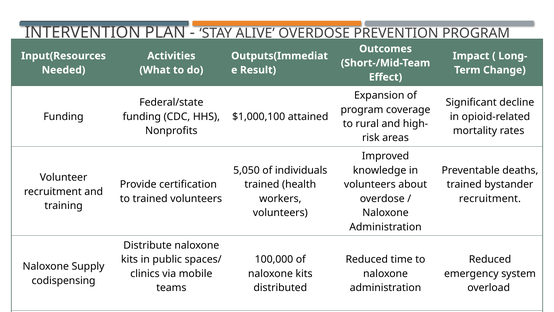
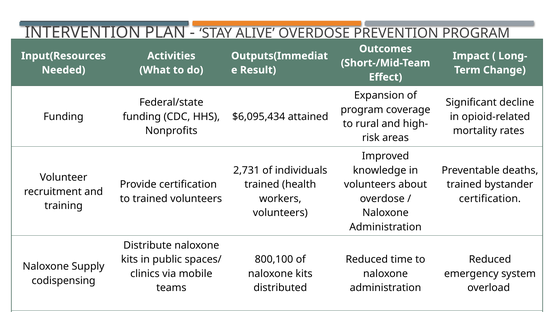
$1,000,100: $1,000,100 -> $6,095,434 (259, 117)
5,050: 5,050 -> 2,731 (246, 170)
recruitment: recruitment -> certification (490, 198)
100,000: 100,000 -> 800,100 (274, 259)
